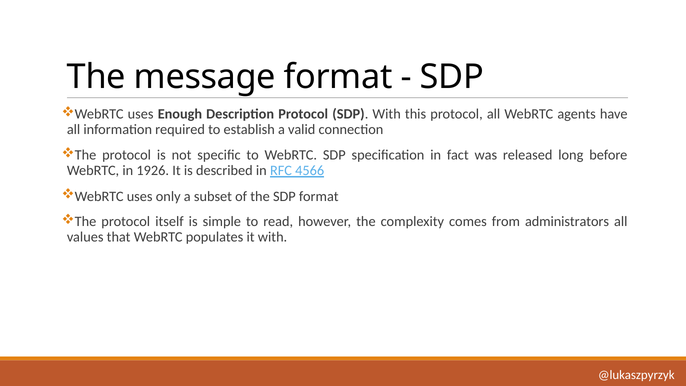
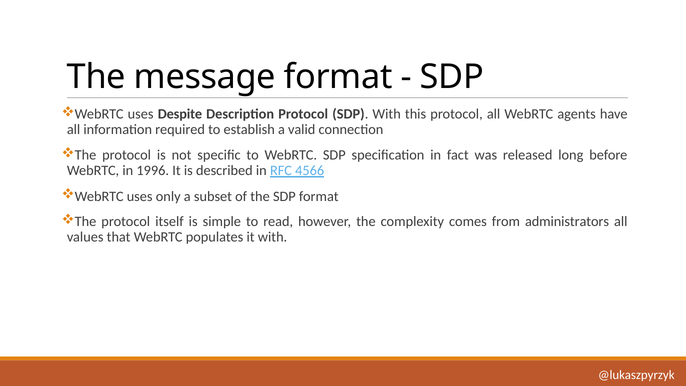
Enough: Enough -> Despite (180, 114)
1926: 1926 -> 1996 (153, 171)
